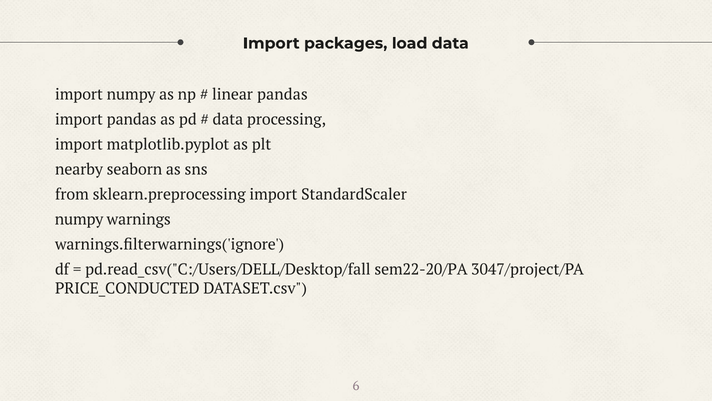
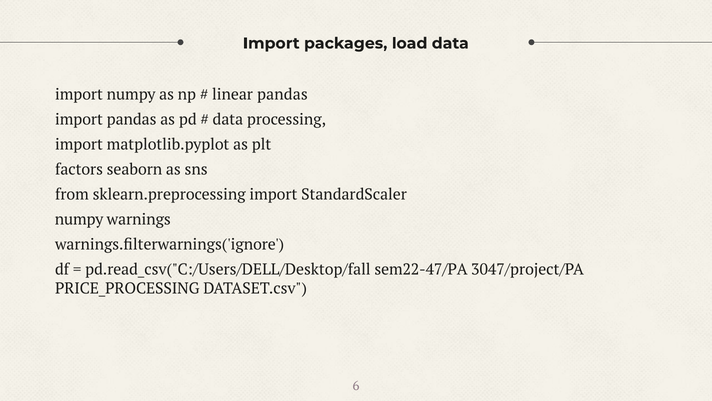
nearby: nearby -> factors (79, 169)
sem22-20/PA: sem22-20/PA -> sem22-47/PA (421, 269)
PRICE_CONDUCTED: PRICE_CONDUCTED -> PRICE_PROCESSING (127, 288)
